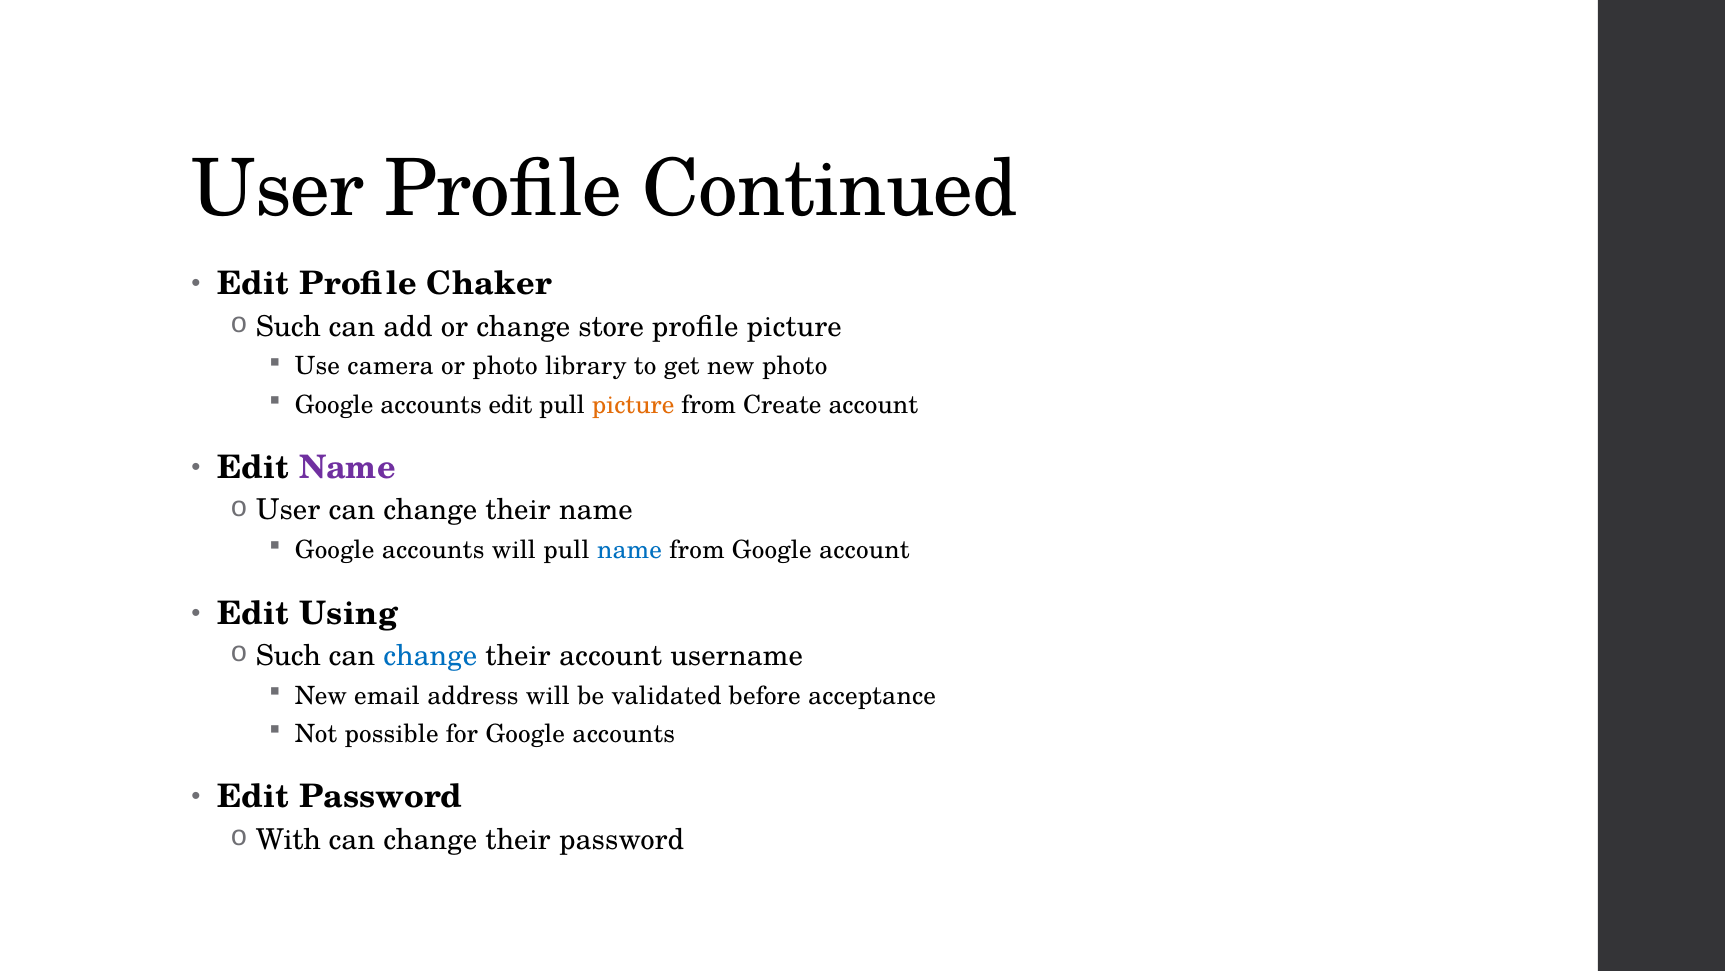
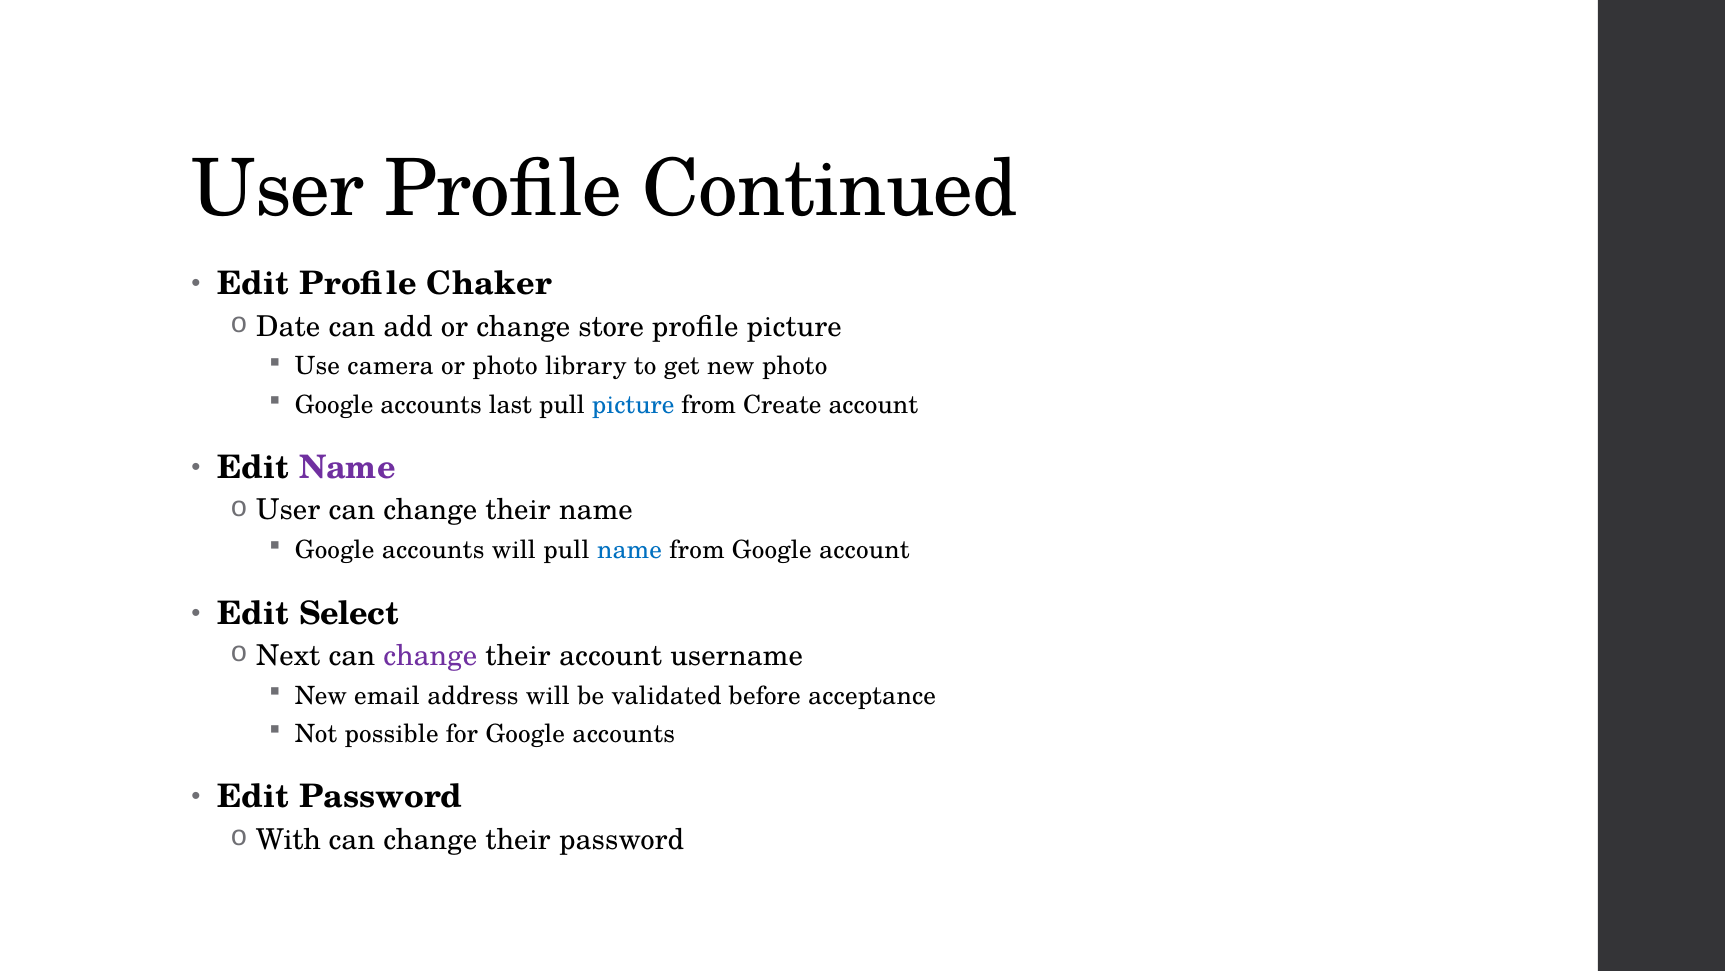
Such: Such -> Date (288, 326)
accounts edit: edit -> last (510, 404)
picture colour: orange -> blue (633, 404)
Using: Using -> Select (349, 613)
Such: Such -> Next (288, 655)
change colour: blue -> purple (430, 655)
